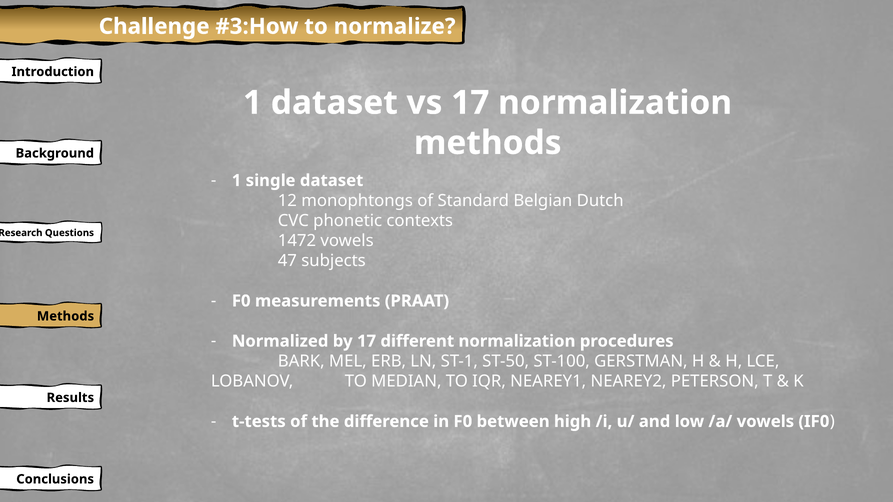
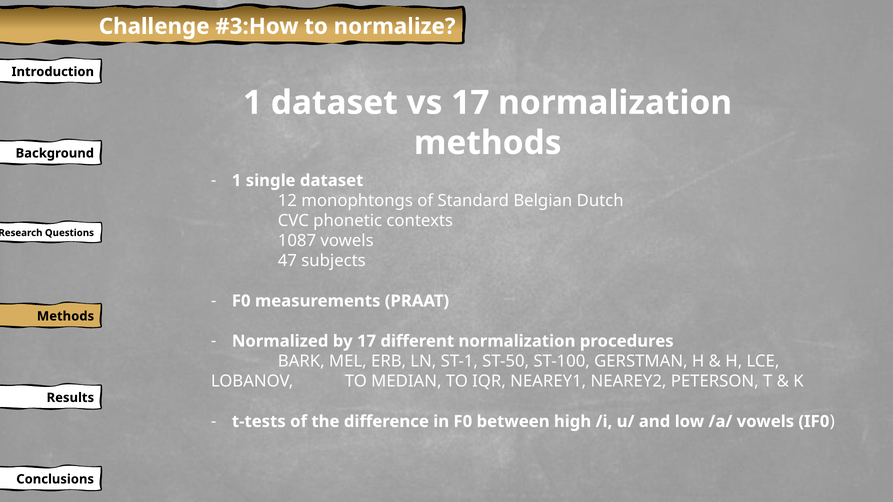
1472: 1472 -> 1087 (297, 241)
